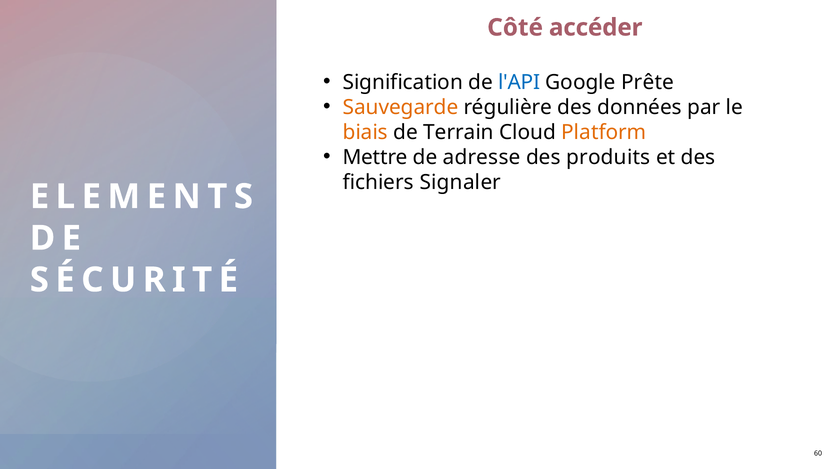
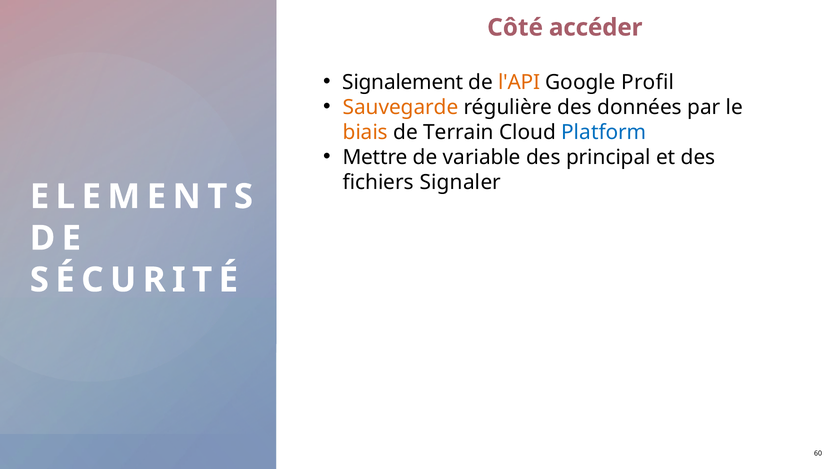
Signification: Signification -> Signalement (403, 82)
l'API colour: blue -> orange (519, 82)
Prête: Prête -> Profil (648, 82)
Platform colour: orange -> blue (604, 132)
adresse: adresse -> variable (482, 157)
produits: produits -> principal (608, 157)
